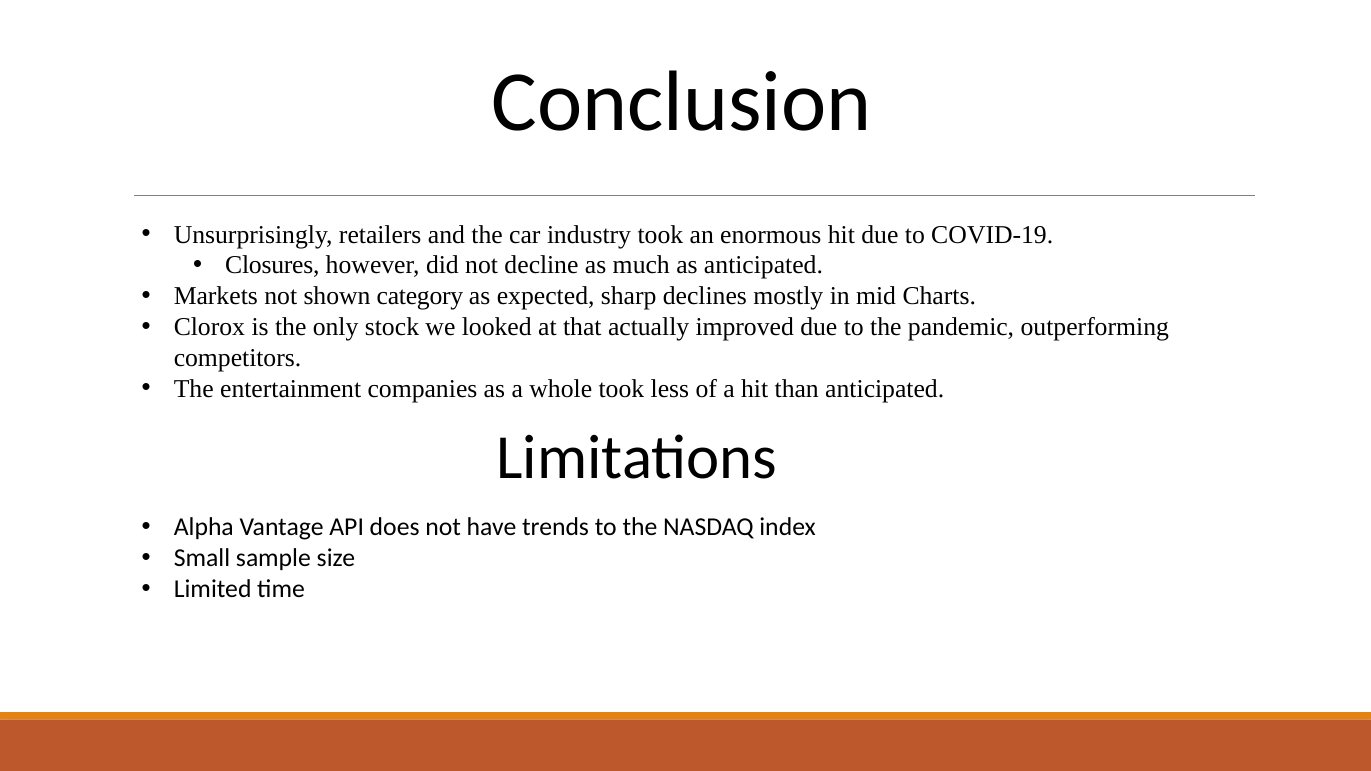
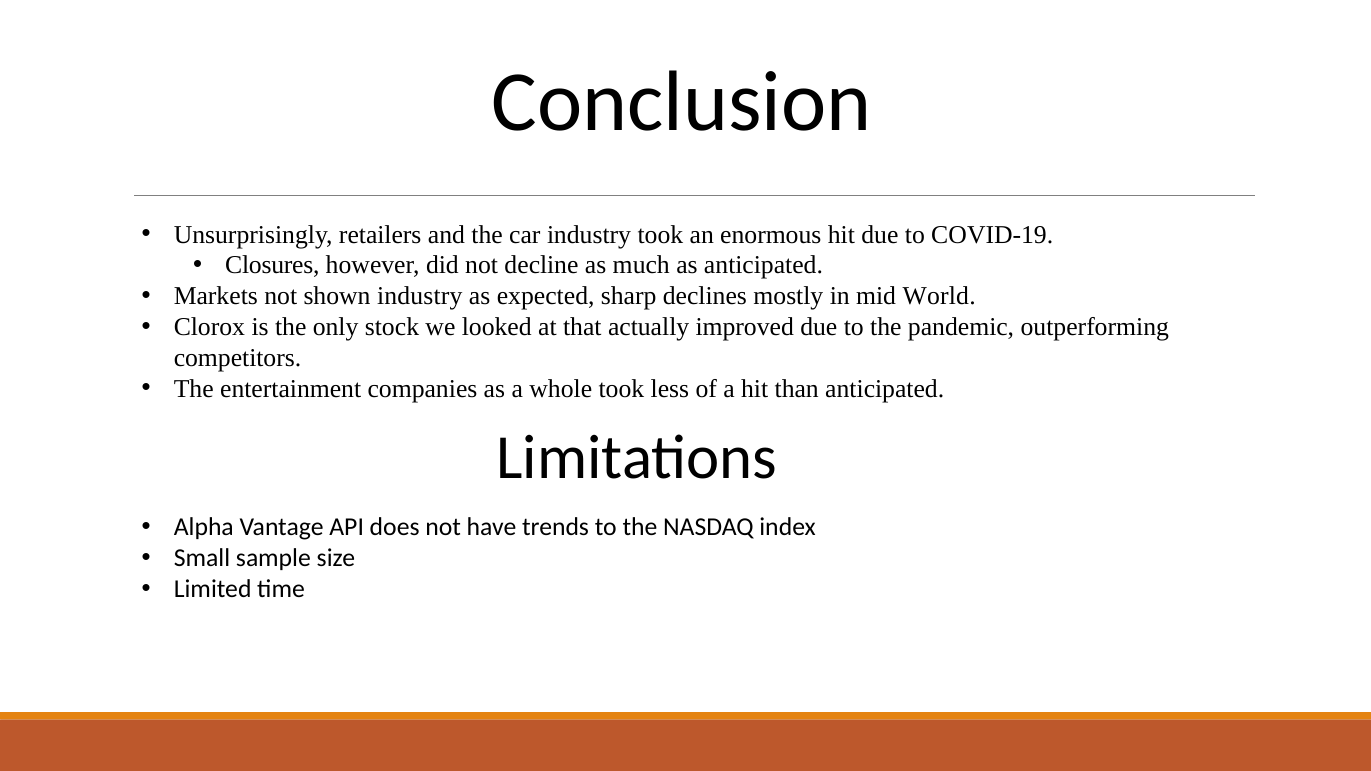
shown category: category -> industry (420, 296)
Charts: Charts -> World (939, 296)
